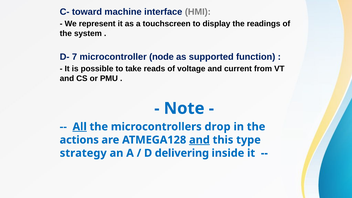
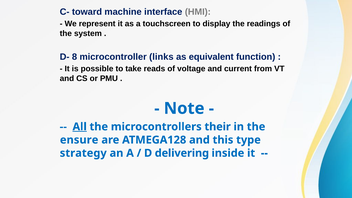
7: 7 -> 8 (75, 57)
node: node -> links (161, 57)
supported: supported -> equivalent (211, 57)
drop: drop -> their (218, 127)
actions: actions -> ensure (79, 140)
and underline: present -> none (199, 140)
